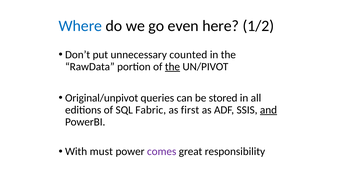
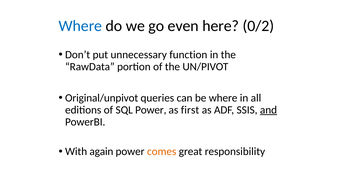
1/2: 1/2 -> 0/2 (258, 26)
counted: counted -> function (188, 55)
the underline: present -> none (172, 67)
be stored: stored -> where (223, 98)
SQL Fabric: Fabric -> Power (151, 110)
must: must -> again (101, 152)
comes colour: purple -> orange (162, 152)
